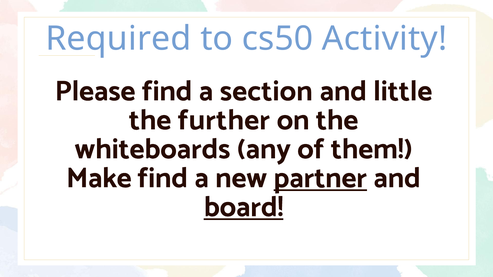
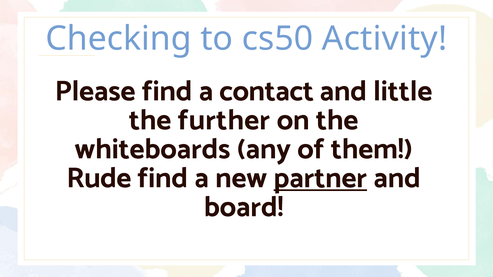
Required: Required -> Checking (118, 39)
section: section -> contact (267, 91)
Make: Make -> Rude (99, 178)
board underline: present -> none (244, 207)
